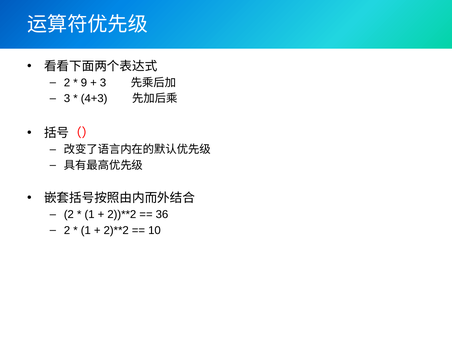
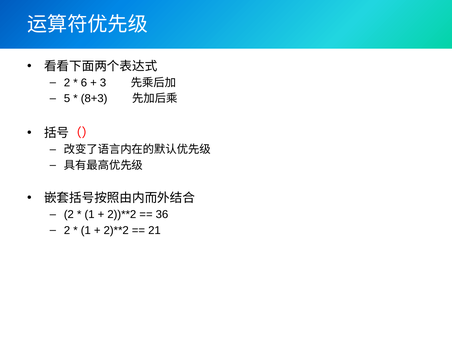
9: 9 -> 6 (84, 83)
3: 3 -> 5 (67, 99)
4+3: 4+3 -> 8+3 (94, 99)
10: 10 -> 21 (154, 230)
